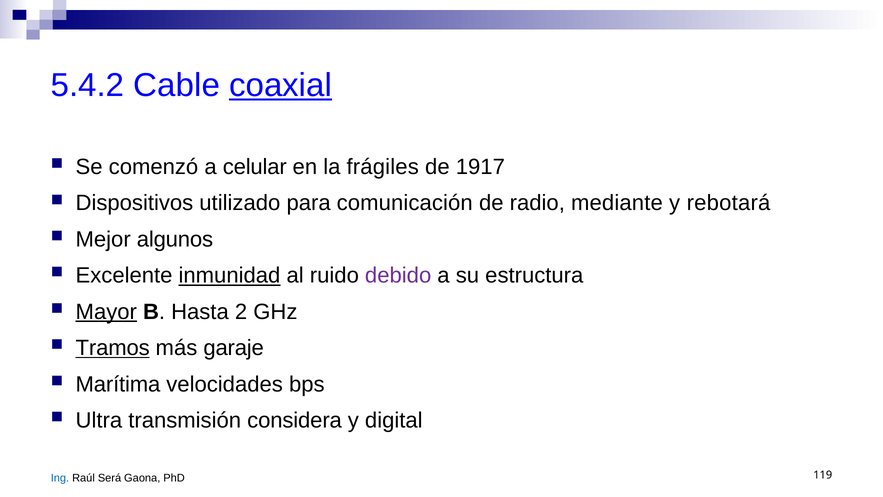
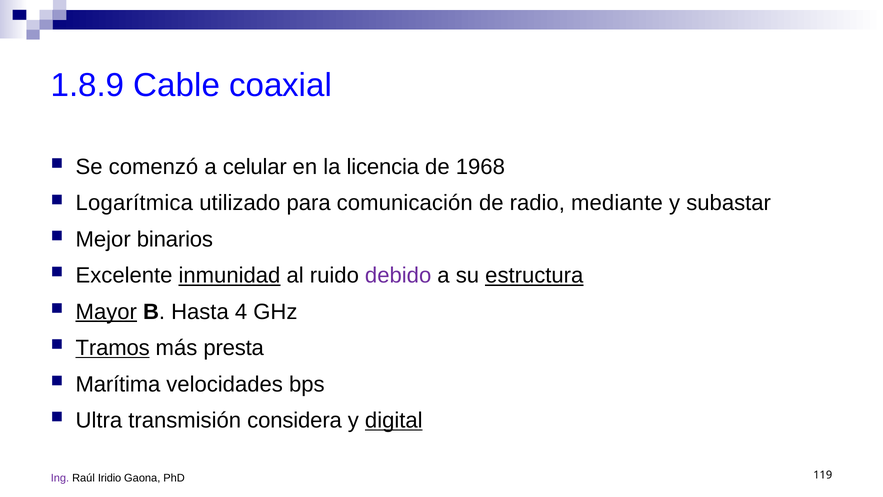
5.4.2: 5.4.2 -> 1.8.9 (88, 85)
coaxial underline: present -> none (281, 85)
frágiles: frágiles -> licencia (383, 167)
1917: 1917 -> 1968 (480, 167)
Dispositivos: Dispositivos -> Logarítmica (134, 203)
rebotará: rebotará -> subastar (729, 203)
algunos: algunos -> binarios (175, 239)
estructura underline: none -> present (534, 275)
2: 2 -> 4 (241, 312)
garaje: garaje -> presta (234, 348)
digital underline: none -> present (394, 420)
Ing colour: blue -> purple (60, 478)
Será: Será -> Iridio (110, 478)
